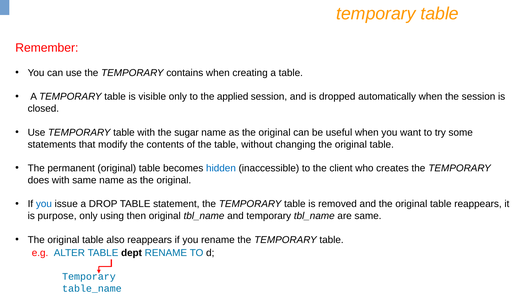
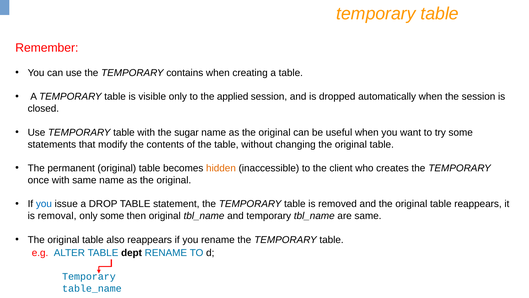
hidden colour: blue -> orange (221, 168)
does: does -> once (38, 180)
purpose: purpose -> removal (57, 216)
only using: using -> some (112, 216)
